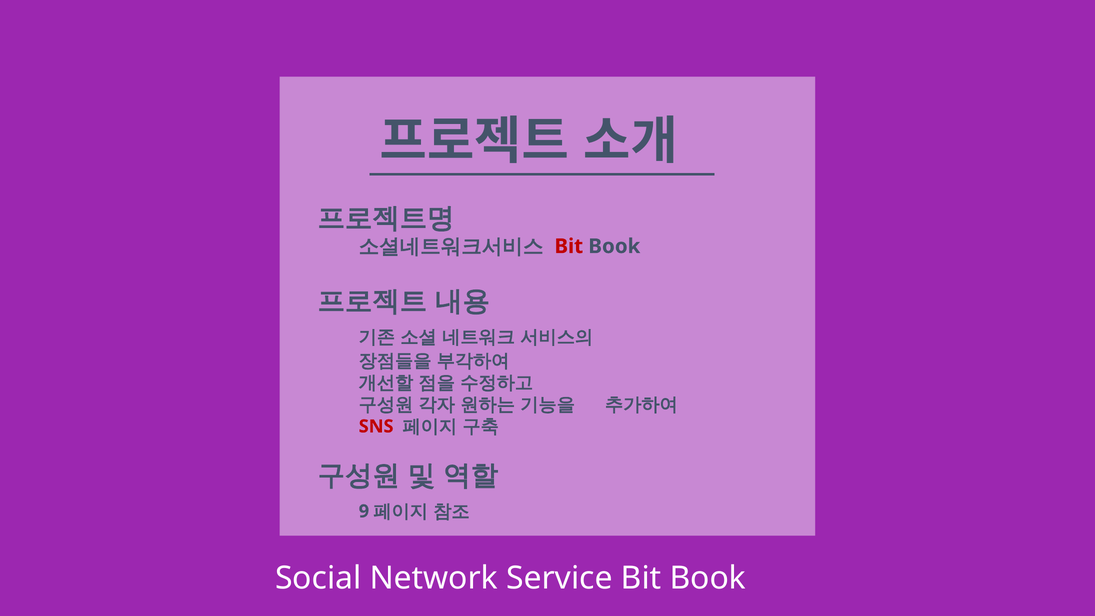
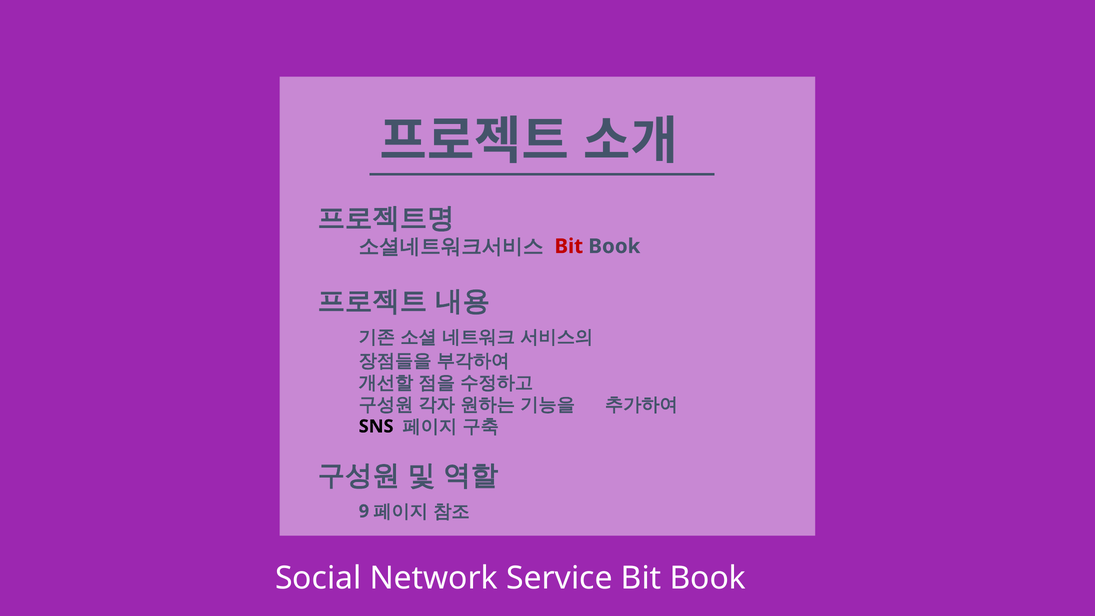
SNS colour: red -> black (376, 426)
